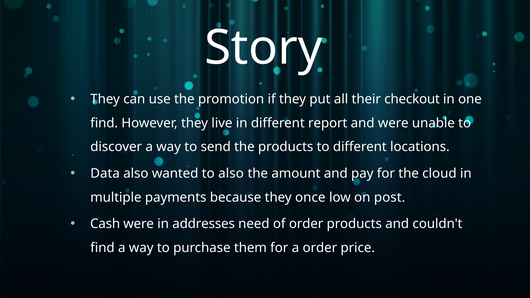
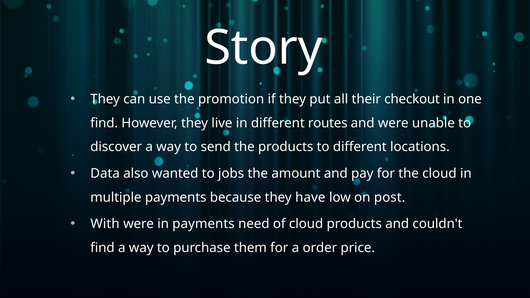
report: report -> routes (328, 123)
to also: also -> jobs (231, 174)
once: once -> have (310, 197)
Cash: Cash -> With (105, 224)
in addresses: addresses -> payments (204, 224)
of order: order -> cloud (306, 224)
